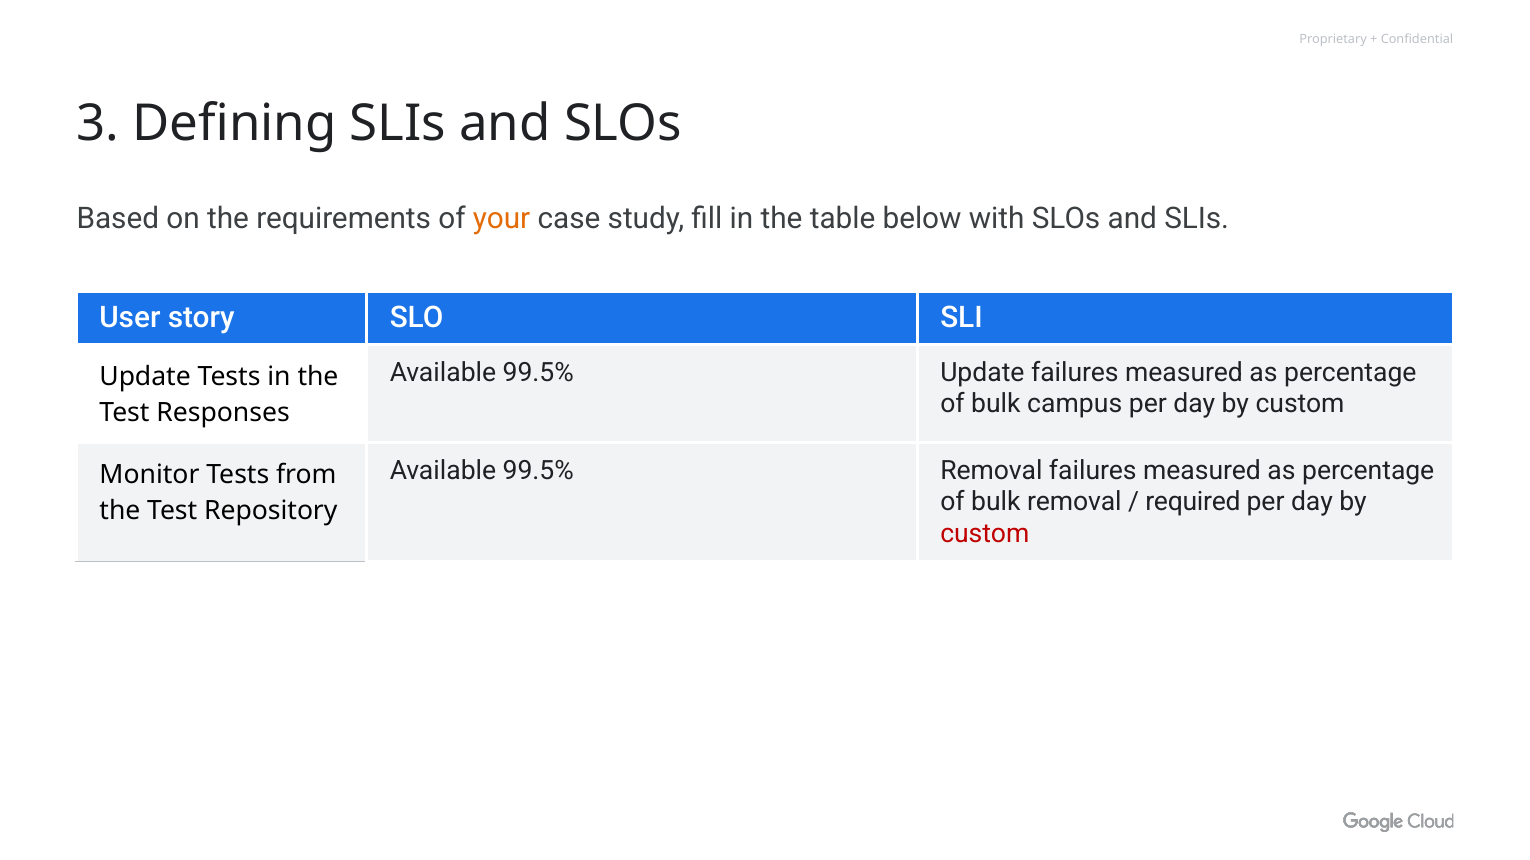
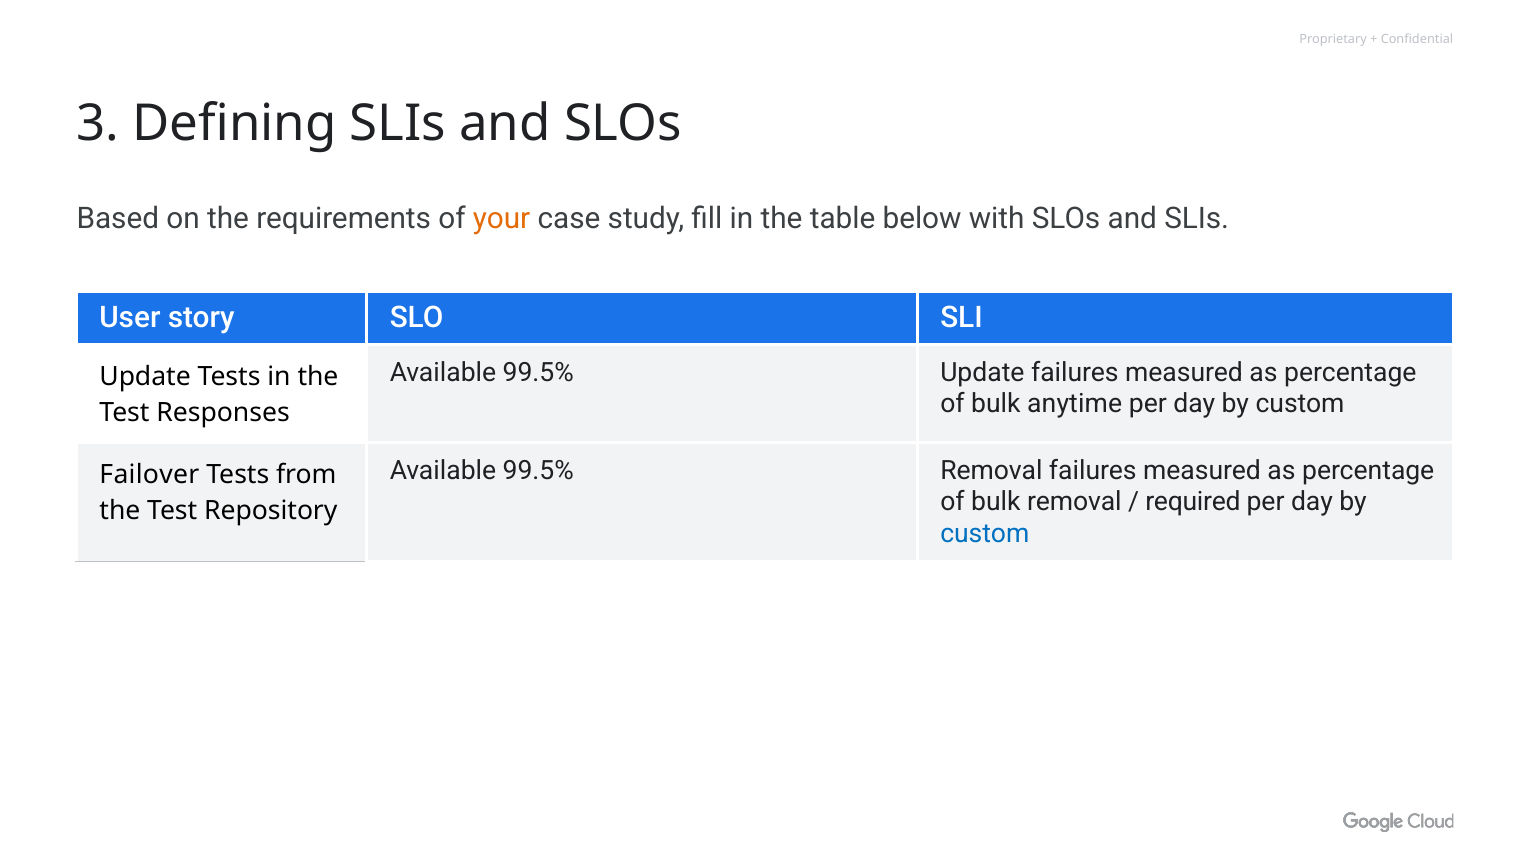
campus: campus -> anytime (1075, 404)
Monitor: Monitor -> Failover (149, 475)
custom colour: red -> blue (985, 534)
